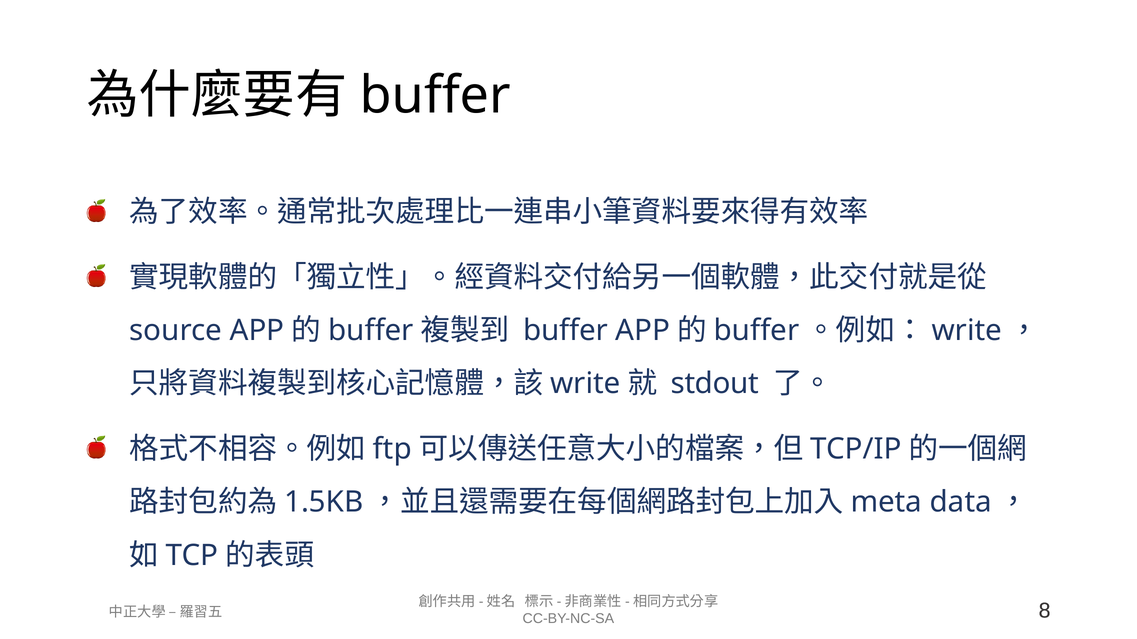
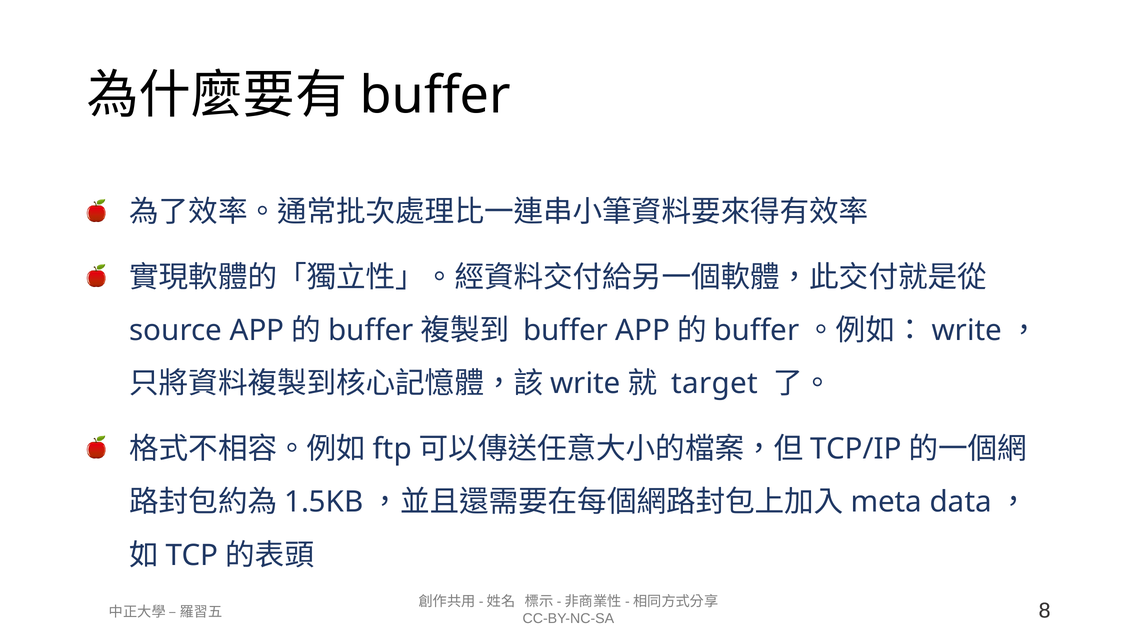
stdout: stdout -> target (715, 384)
